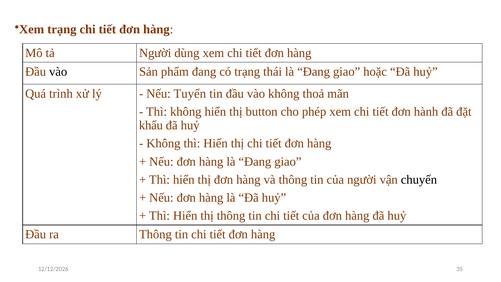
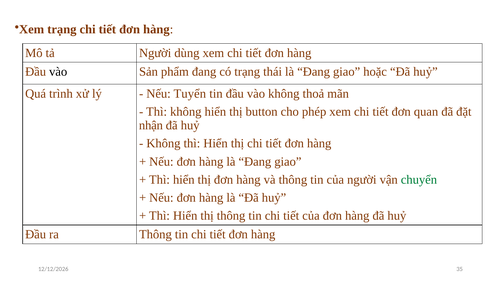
hành: hành -> quan (426, 112)
khẩu: khẩu -> nhận (151, 125)
chuyển colour: black -> green (419, 179)
